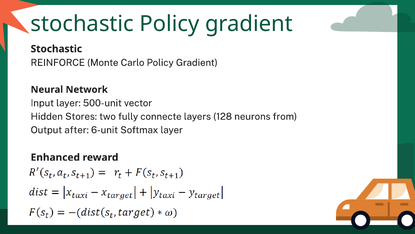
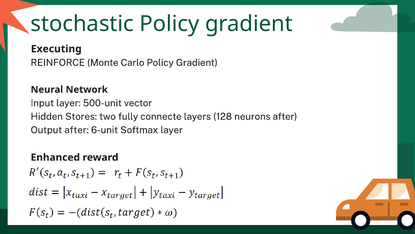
Stochastic: Stochastic -> Executing (56, 49)
neurons from: from -> after (285, 116)
